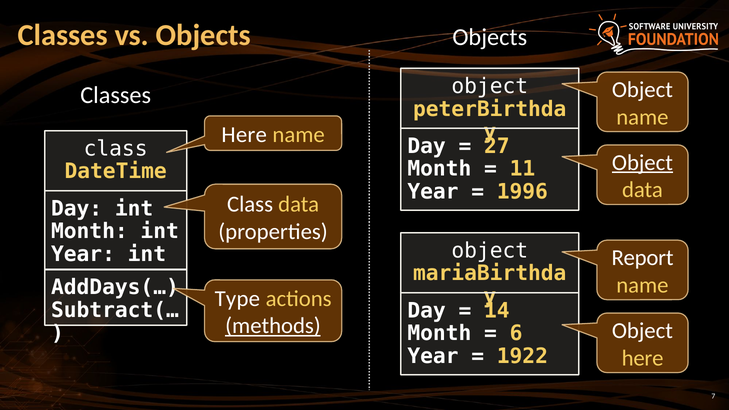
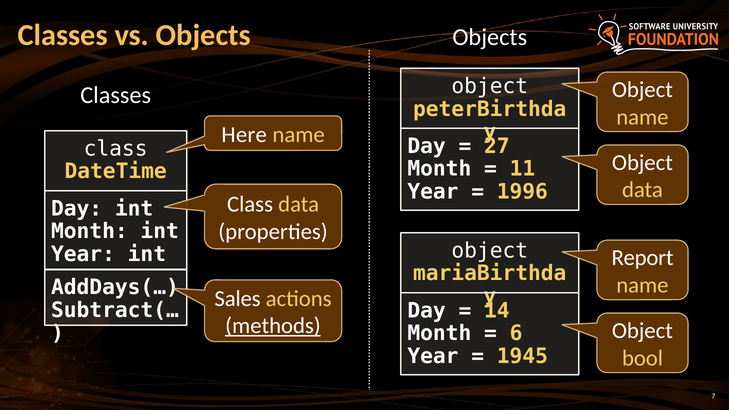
Object underline: present -> none (642, 163)
Type: Type -> Sales (238, 299)
1922: 1922 -> 1945 (522, 356)
here: here -> bool (642, 358)
